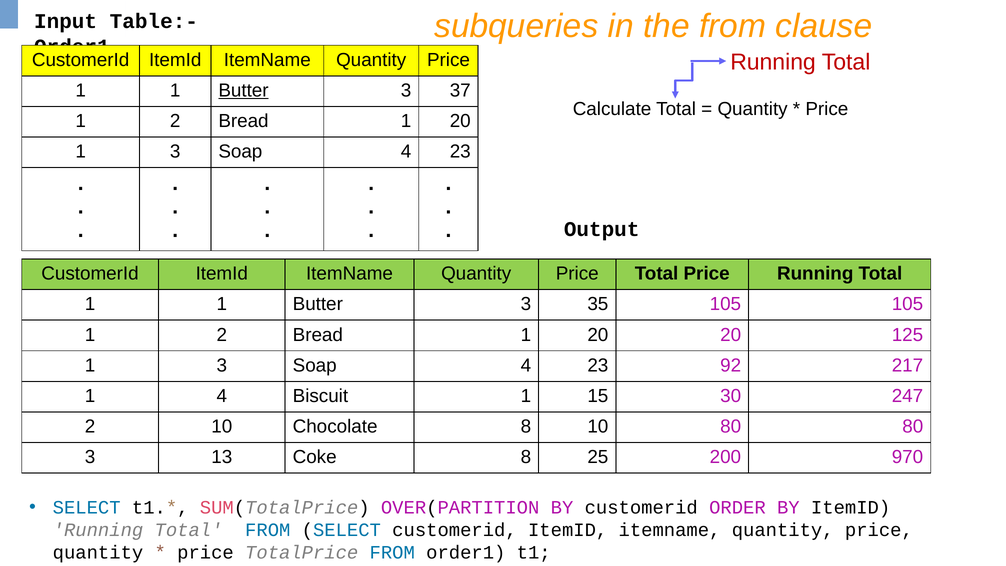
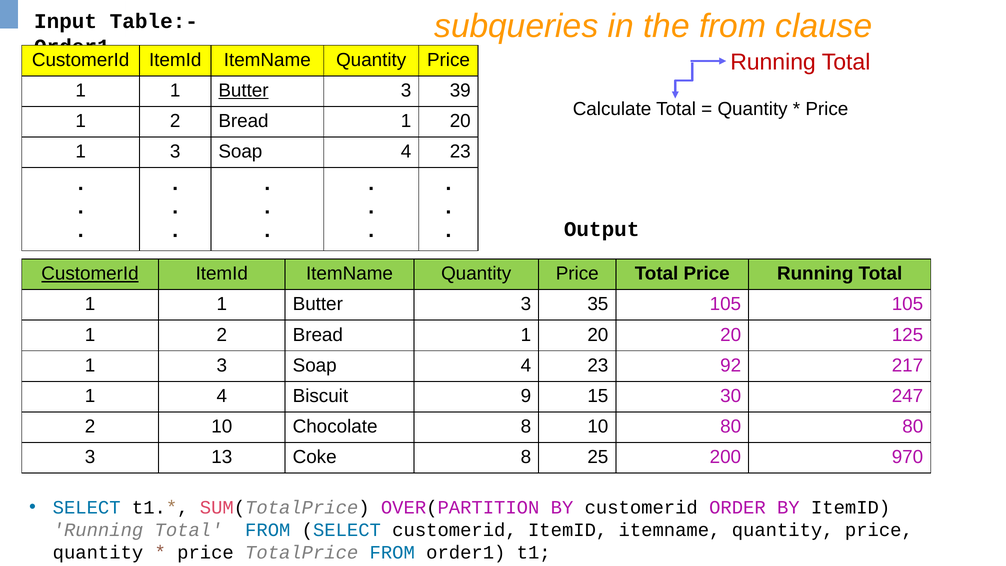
37: 37 -> 39 (460, 91)
CustomerId underline: none -> present (90, 274)
Biscuit 1: 1 -> 9 (526, 396)
